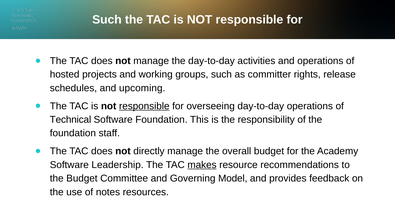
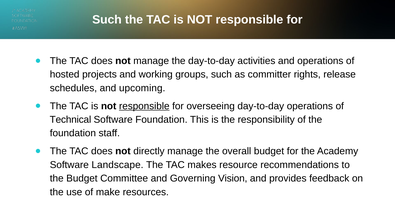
Leadership: Leadership -> Landscape (118, 165)
makes underline: present -> none (202, 165)
Model: Model -> Vision (233, 179)
notes: notes -> make (108, 192)
